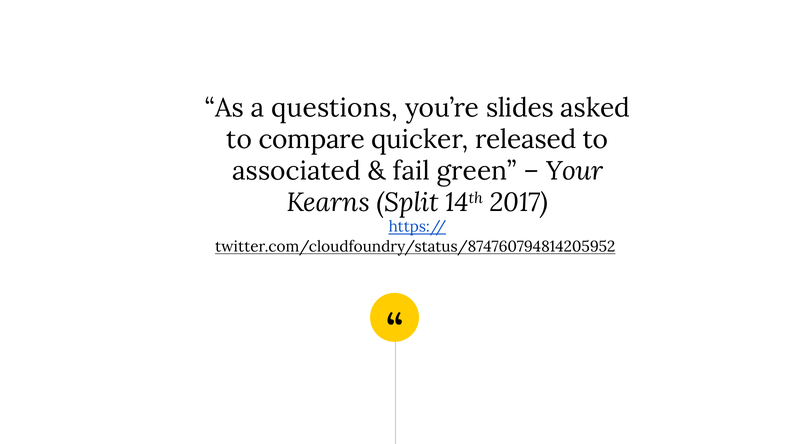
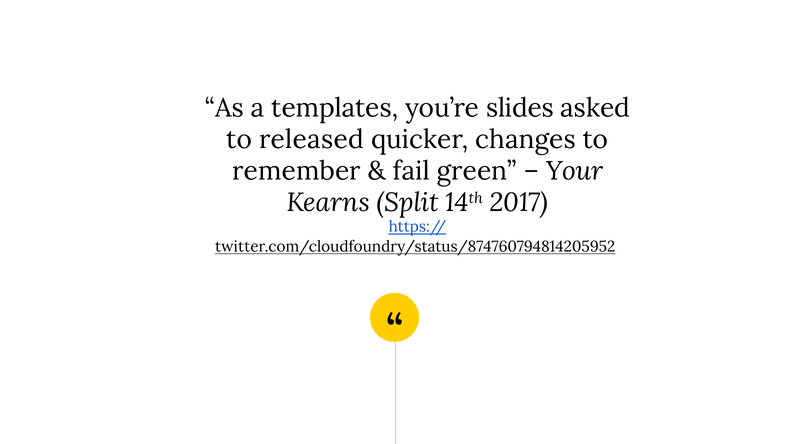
questions: questions -> templates (335, 108)
compare: compare -> released (311, 139)
released: released -> changes (526, 139)
associated: associated -> remember (297, 171)
